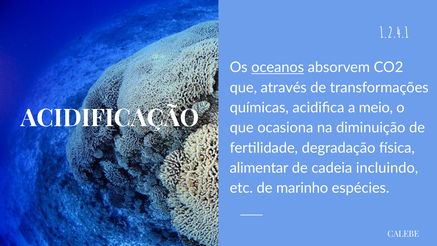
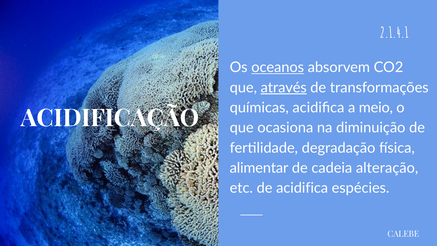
1.2.4.1: 1.2.4.1 -> 2.1.4.1 (394, 33)
através underline: none -> present (284, 87)
incluindo: incluindo -> alteração (387, 168)
de marinho: marinho -> acidifica (302, 188)
